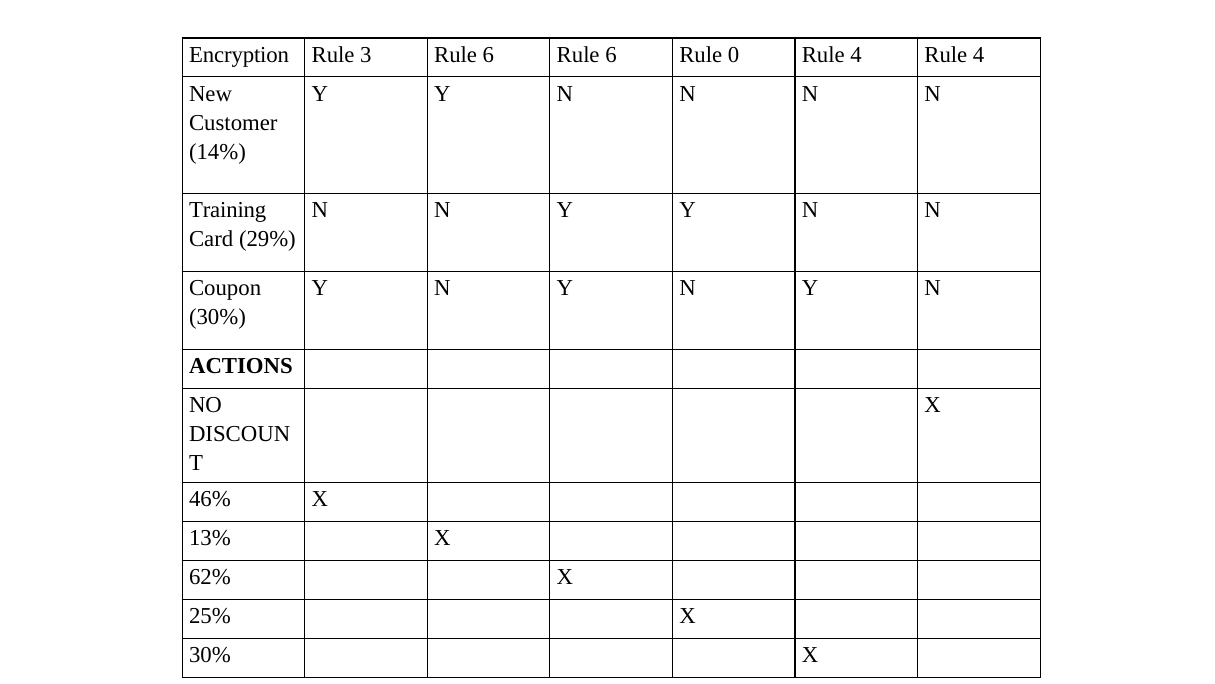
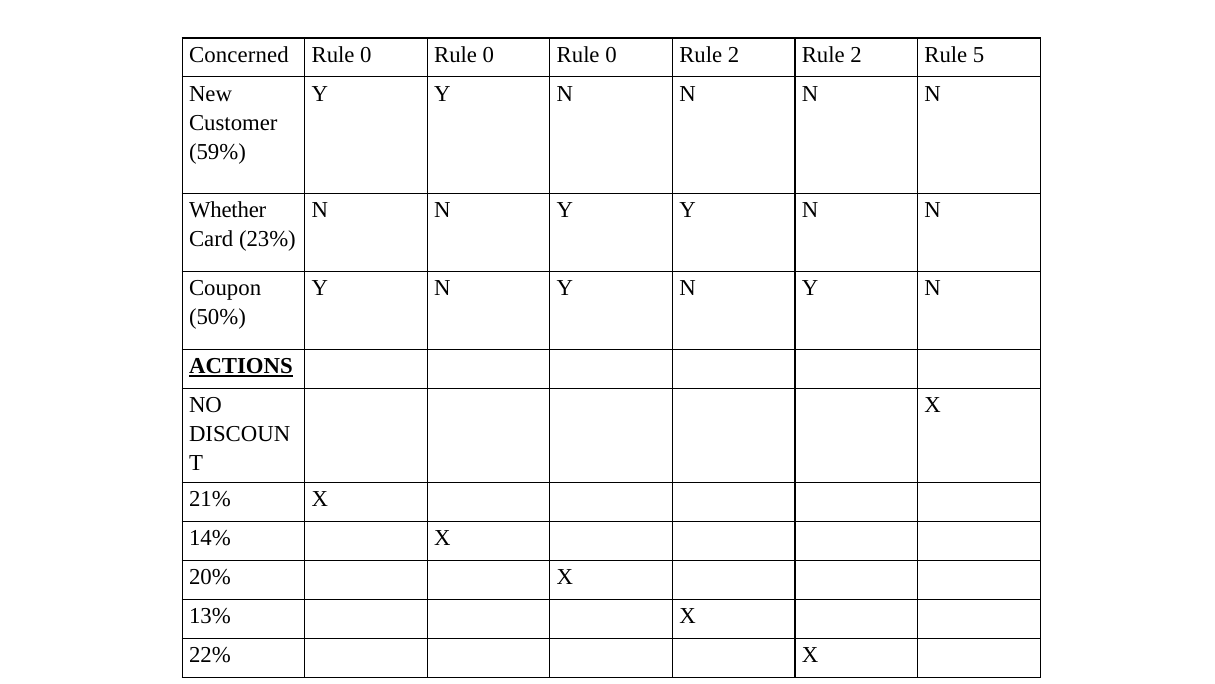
Encryption: Encryption -> Concerned (239, 55)
3: 3 -> 0 (366, 55)
6: 6 -> 0 (488, 55)
6: 6 -> 0 (611, 55)
0: 0 -> 2 (734, 55)
4: 4 -> 2 (856, 55)
4: 4 -> 5 (979, 55)
14%: 14% -> 59% (217, 151)
Training: Training -> Whether (228, 210)
29%: 29% -> 23% (267, 239)
30%: 30% -> 50% (217, 317)
ACTIONS underline: none -> present (241, 366)
46%: 46% -> 21% (210, 499)
13%: 13% -> 14% (210, 538)
62%: 62% -> 20% (210, 577)
25%: 25% -> 13% (210, 616)
30%: 30% -> 22% (210, 655)
